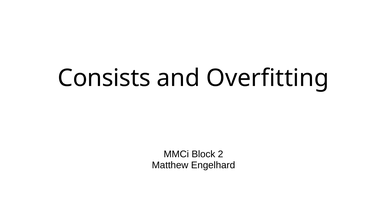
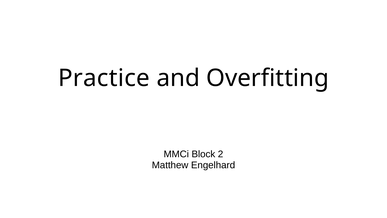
Consists: Consists -> Practice (104, 78)
